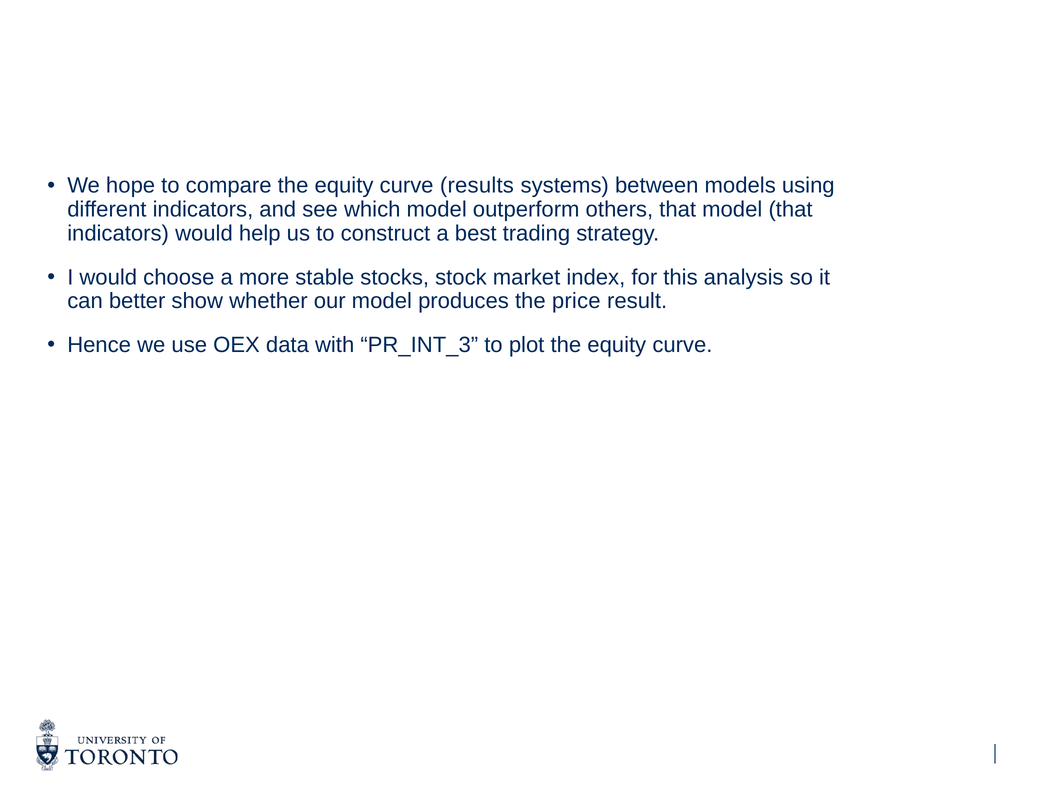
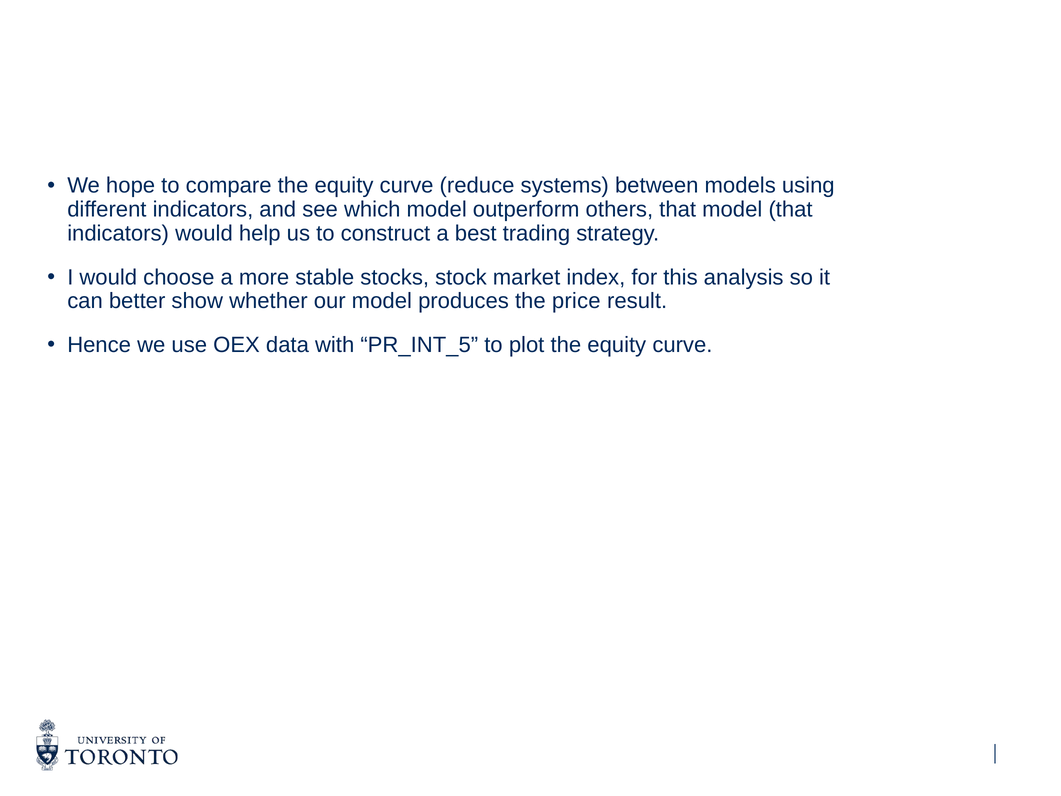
results: results -> reduce (477, 186)
PR_INT_3: PR_INT_3 -> PR_INT_5 (419, 345)
